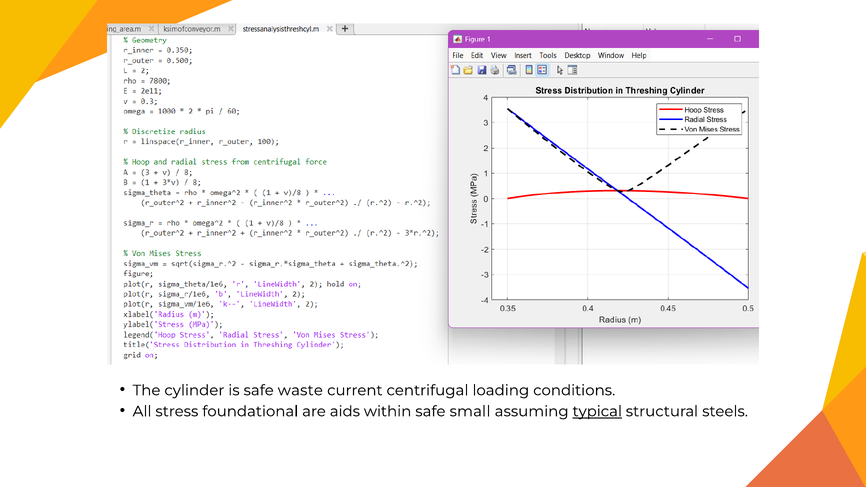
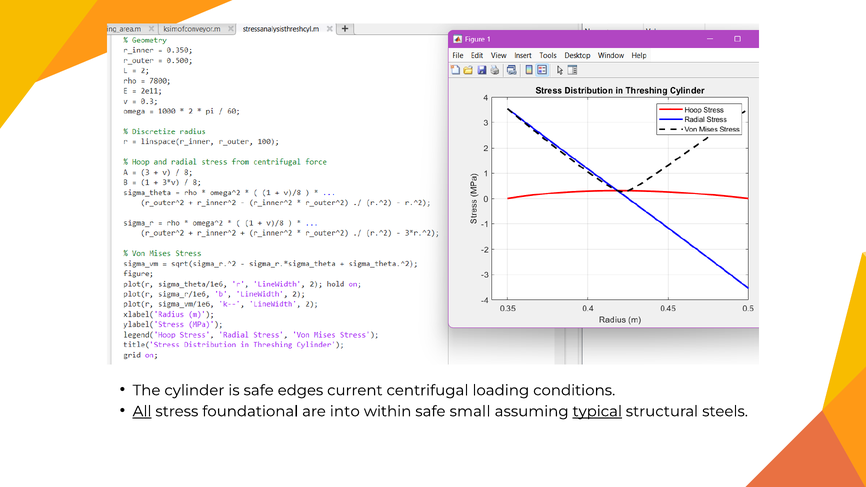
waste: waste -> edges (300, 390)
All underline: none -> present (142, 411)
aids: aids -> into (345, 411)
